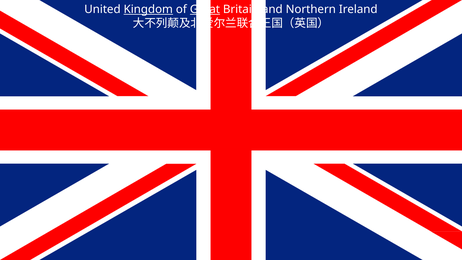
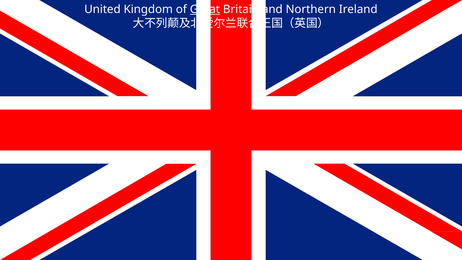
Kingdom underline: present -> none (148, 9)
